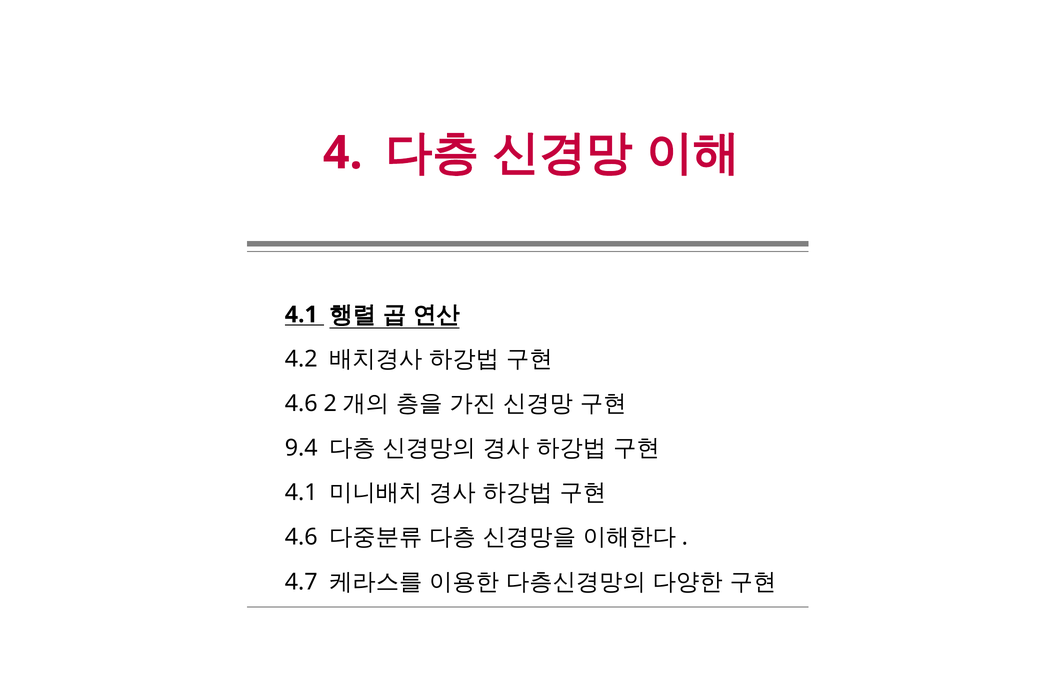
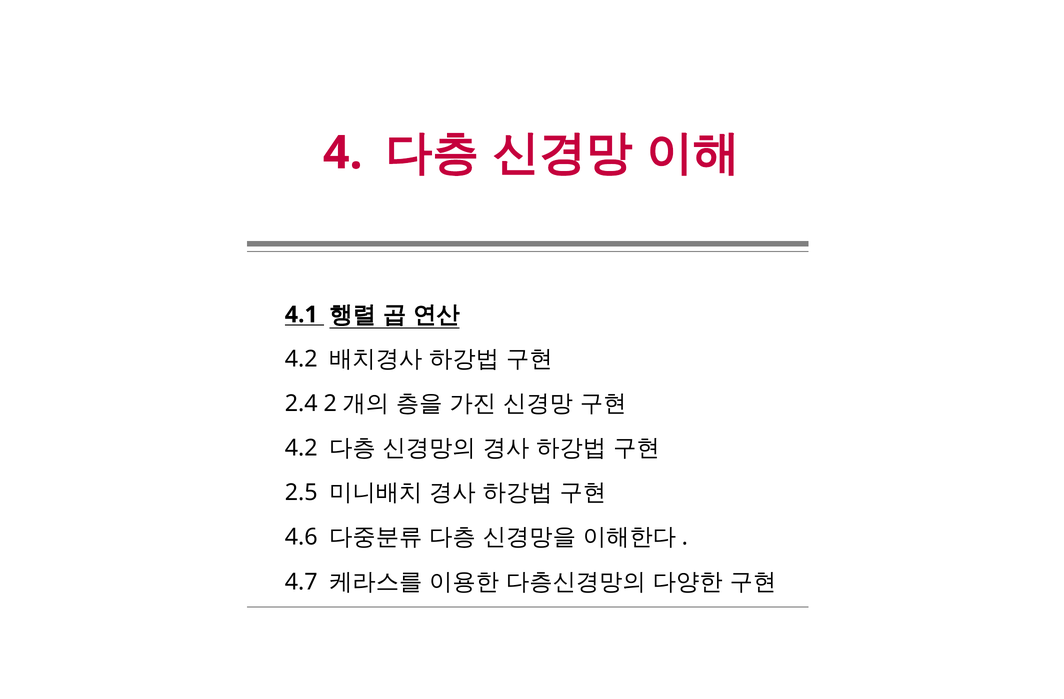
4.6: 4.6 -> 2.4 (301, 404)
9.4: 9.4 -> 4.2 (301, 448)
4.1: 4.1 -> 2.5 (301, 493)
